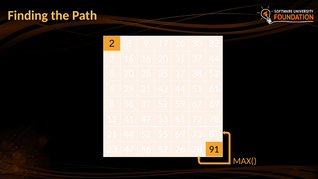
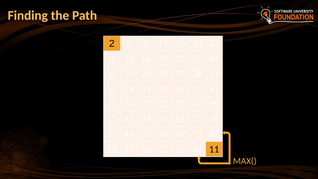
91: 91 -> 11 (214, 149)
